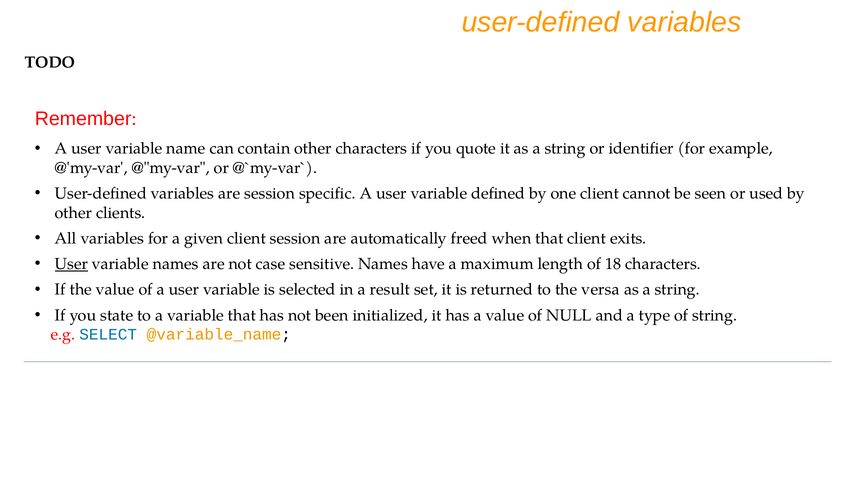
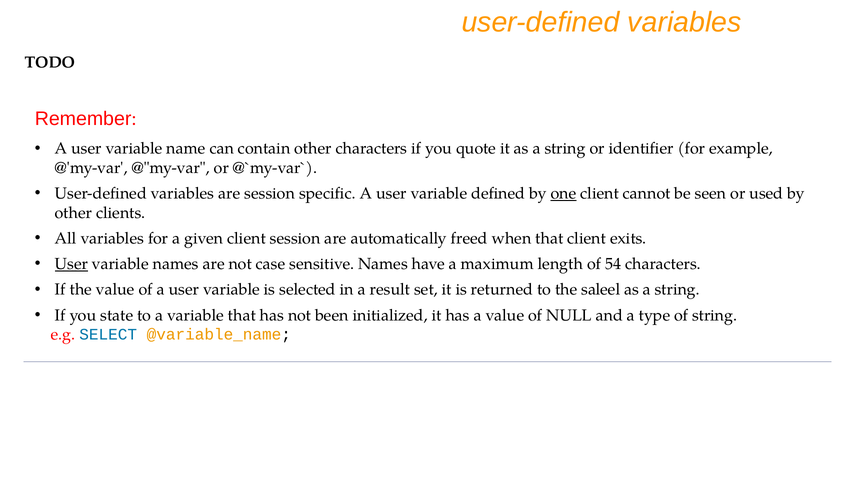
one underline: none -> present (563, 193)
18: 18 -> 54 (613, 264)
versa: versa -> saleel (601, 290)
